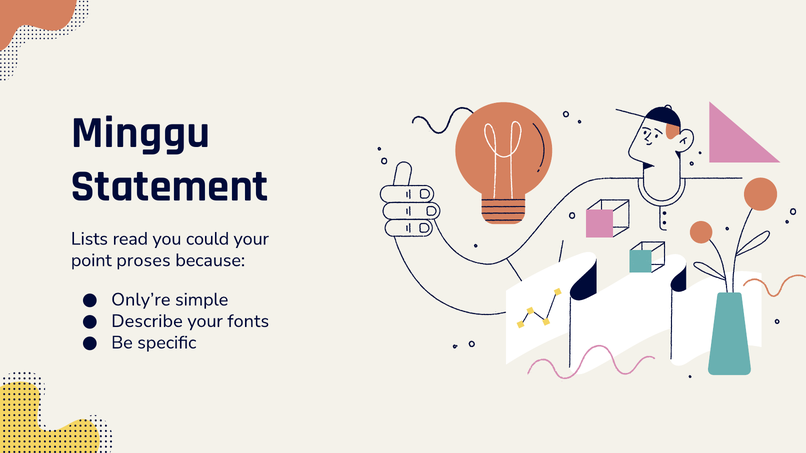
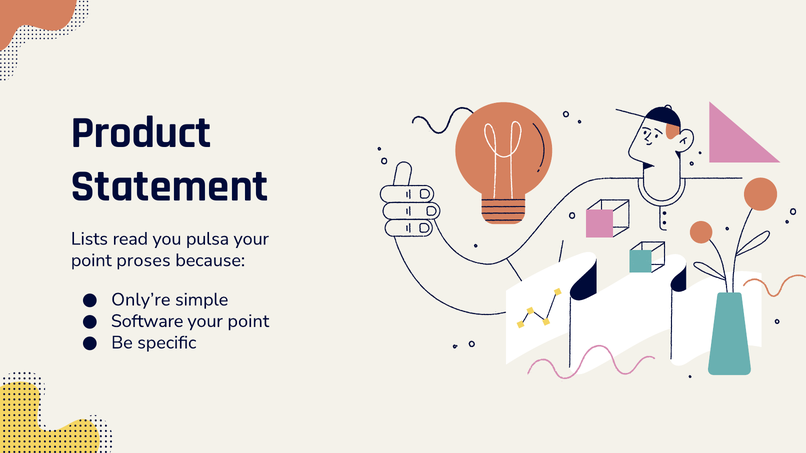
Minggu: Minggu -> Product (141, 132)
could: could -> pulsa (208, 239)
Describe: Describe -> Software (147, 321)
fonts: fonts -> point (248, 321)
